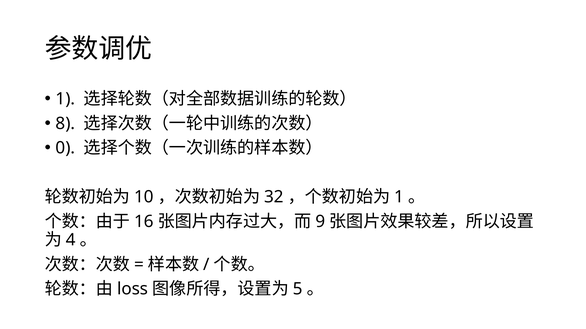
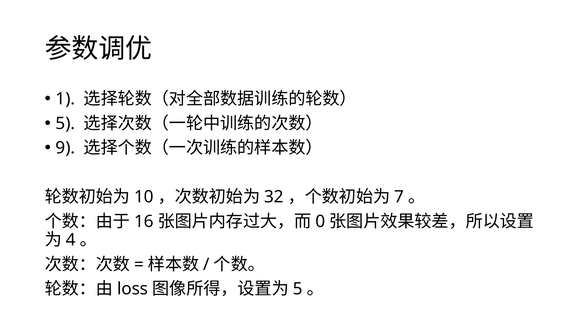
8: 8 -> 5 (65, 124)
0: 0 -> 9 (65, 148)
1: 1 -> 7 (399, 197)
9: 9 -> 0 (320, 222)
